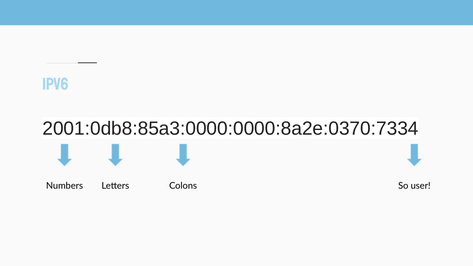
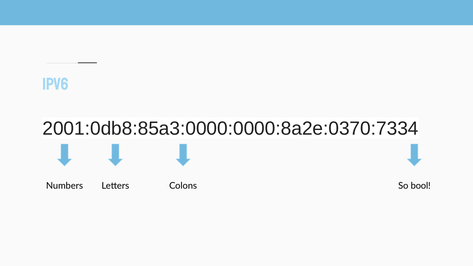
user: user -> bool (421, 186)
